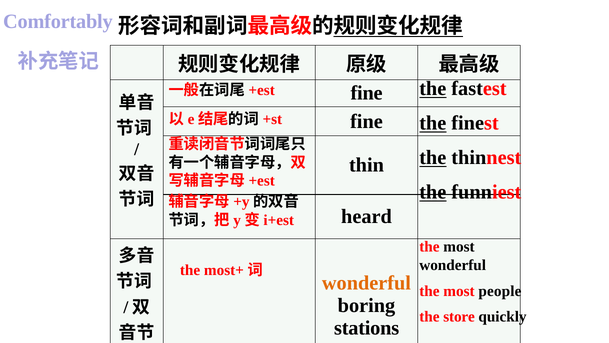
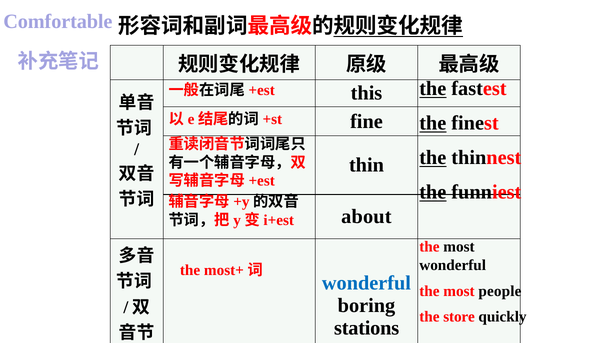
Comfortably: Comfortably -> Comfortable (58, 22)
fine: fine -> this (366, 93)
heard: heard -> about (366, 216)
wonderful colour: orange -> blue (366, 282)
